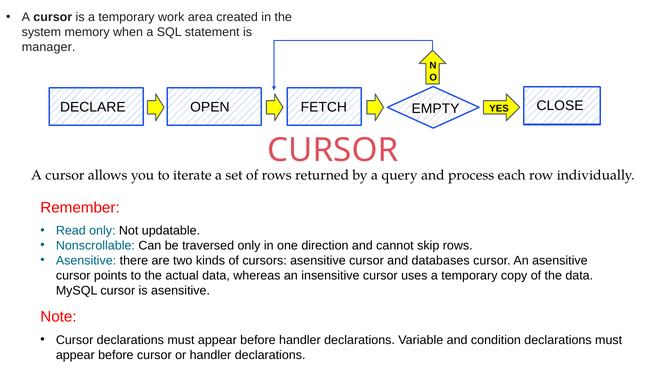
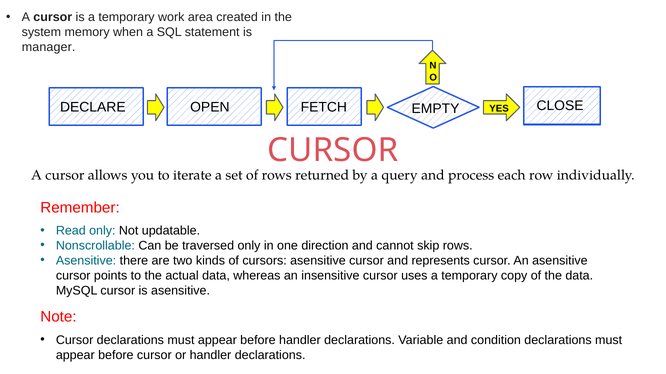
databases: databases -> represents (441, 261)
